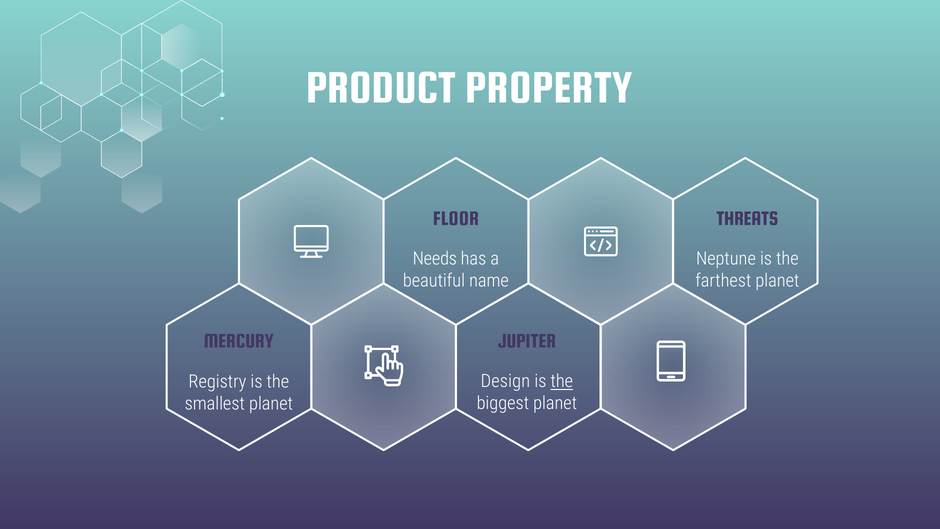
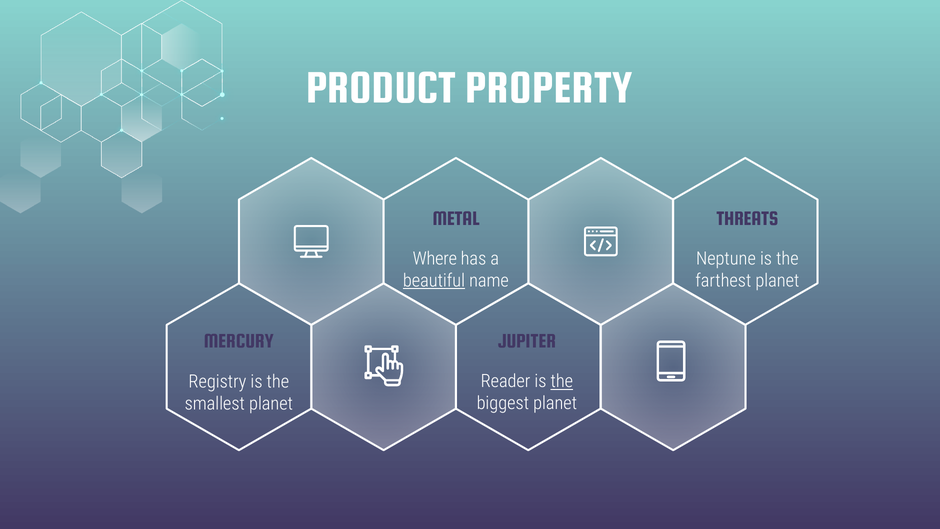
FLOOR: FLOOR -> METAL (456, 218)
Needs: Needs -> Where (435, 259)
beautiful underline: none -> present (434, 281)
Design: Design -> Reader (506, 381)
